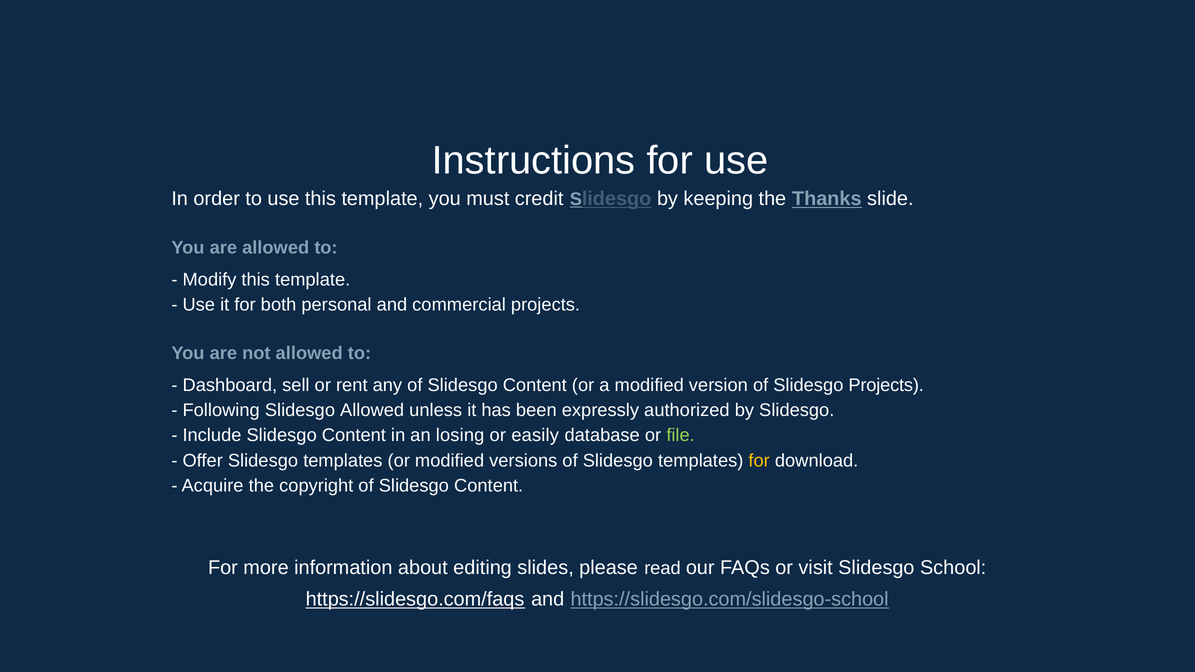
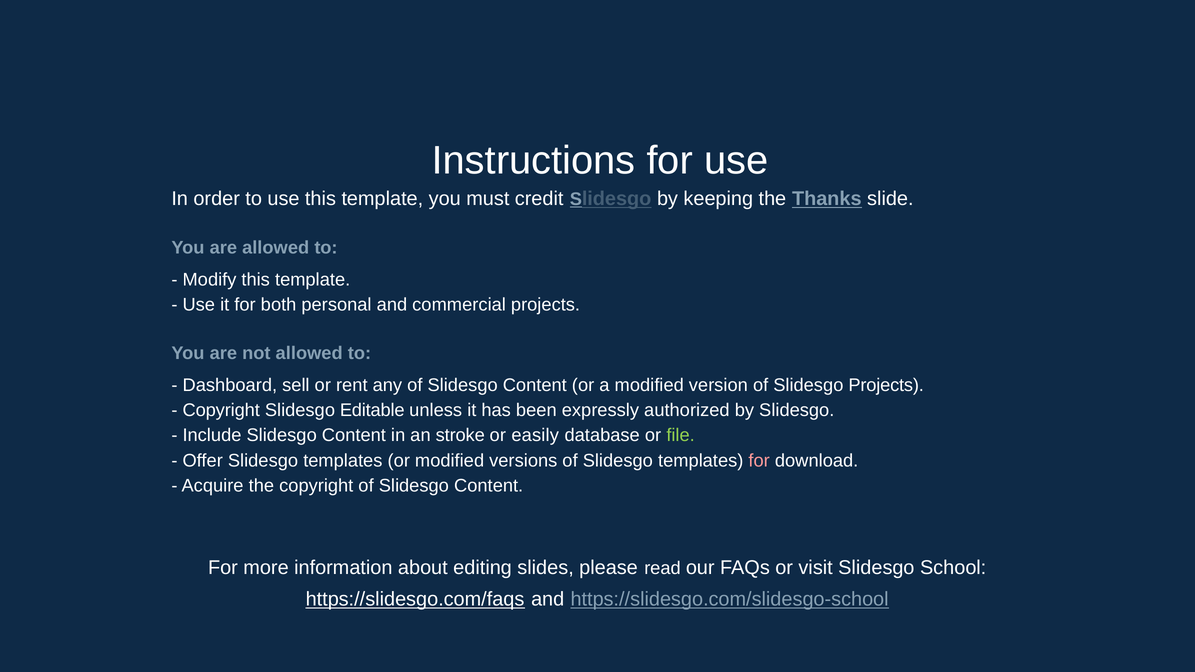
Following: Following -> Copyright (221, 410)
Slidesgo Allowed: Allowed -> Editable (372, 410)
losing: losing -> stroke (460, 436)
for colour: yellow -> pink (759, 461)
